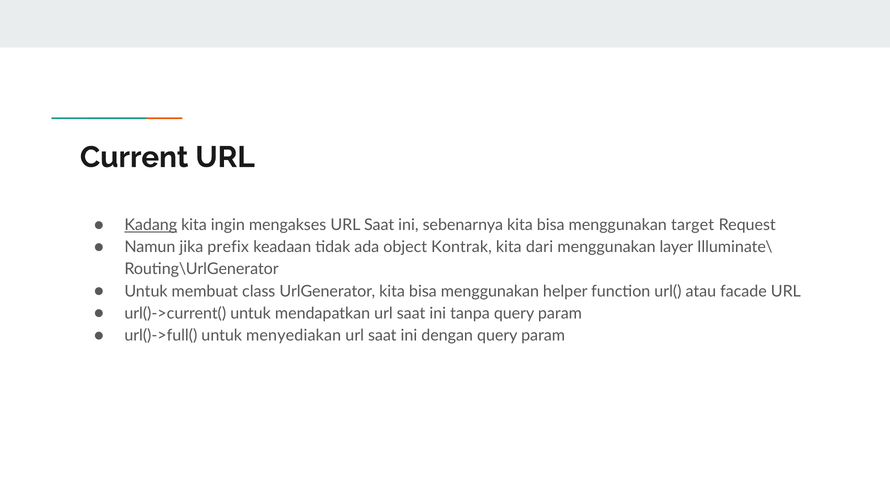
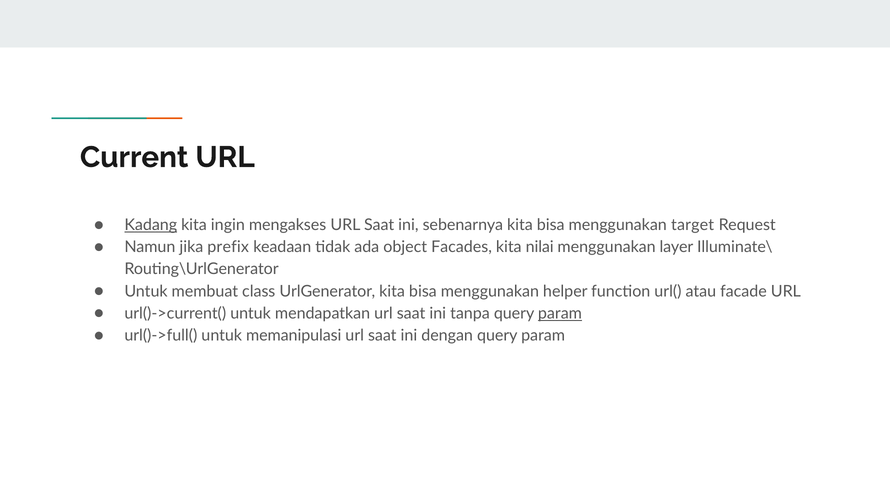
Kontrak: Kontrak -> Facades (462, 247)
dari: dari -> nilai (540, 247)
param underline: none -> present (560, 313)
menyediakan: menyediakan -> memanipulasi (294, 335)
